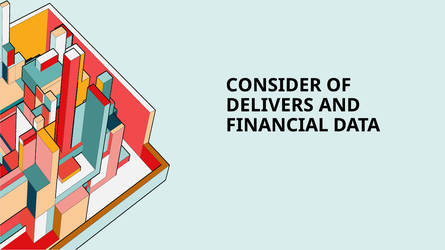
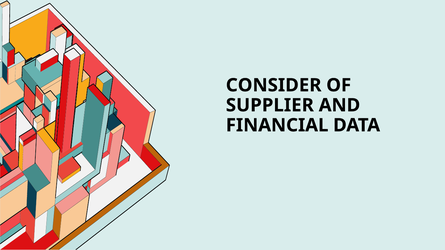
DELIVERS: DELIVERS -> SUPPLIER (270, 105)
